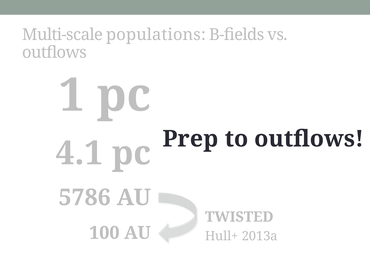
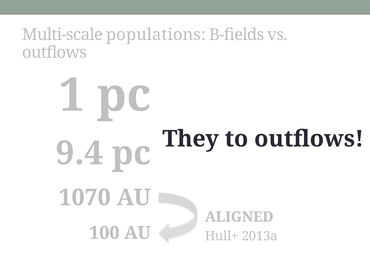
Prep: Prep -> They (191, 139)
4.1: 4.1 -> 9.4 (79, 154)
5786: 5786 -> 1070 (85, 198)
TWISTED: TWISTED -> ALIGNED (239, 217)
